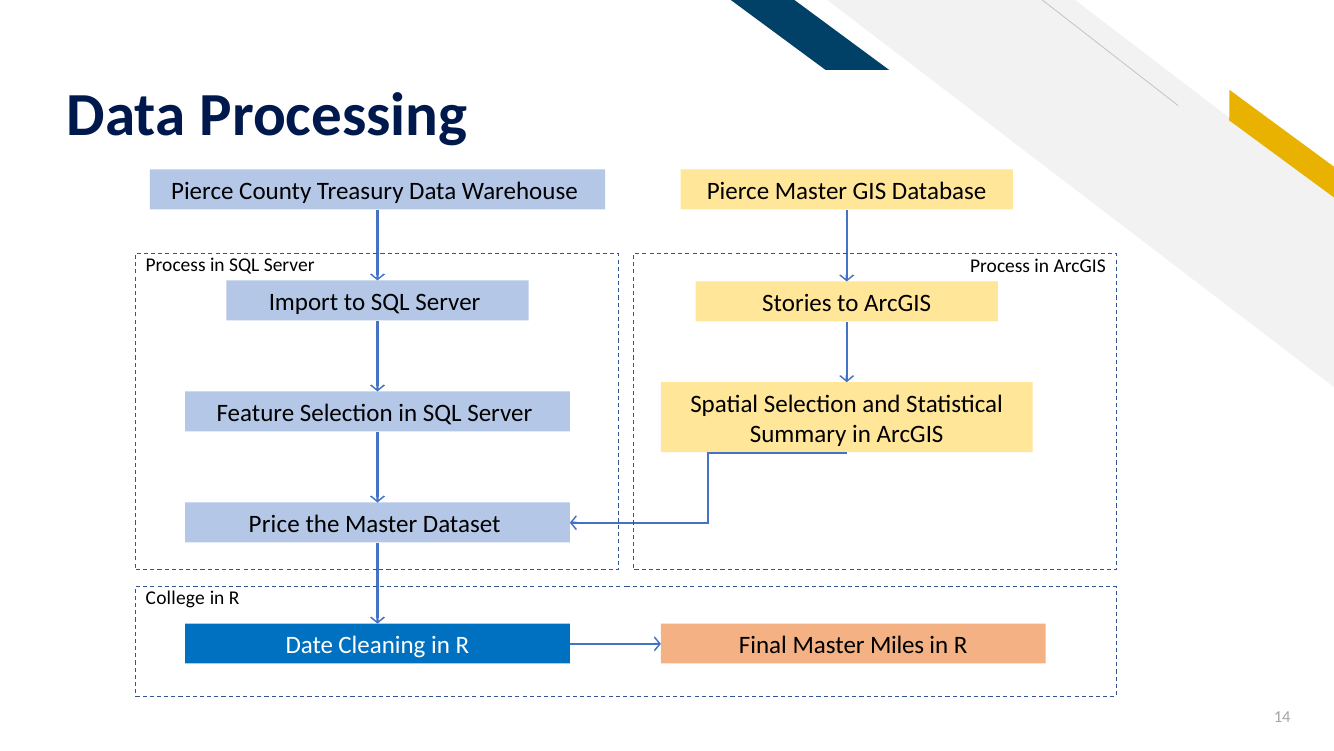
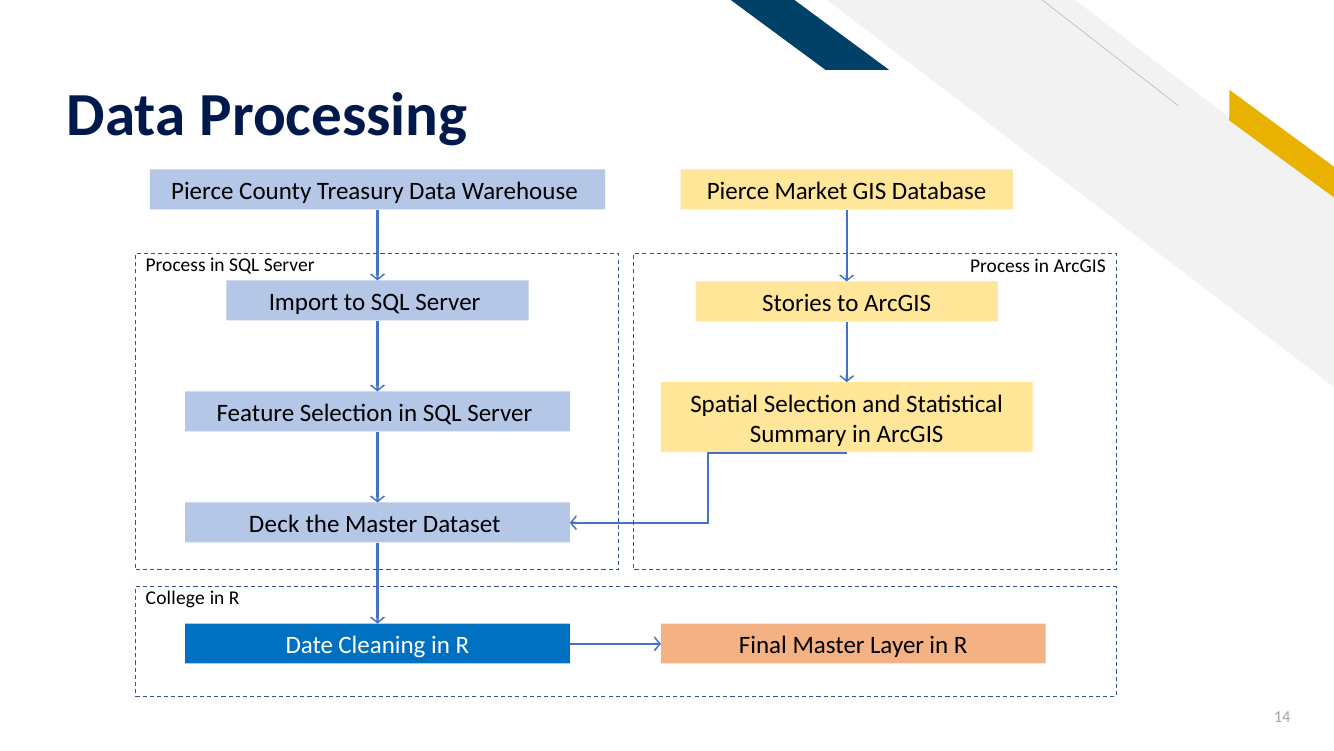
Pierce Master: Master -> Market (811, 191)
Price: Price -> Deck (274, 524)
Miles: Miles -> Layer (897, 645)
